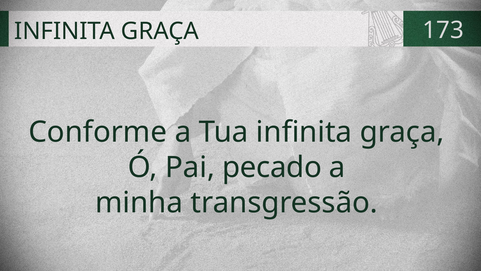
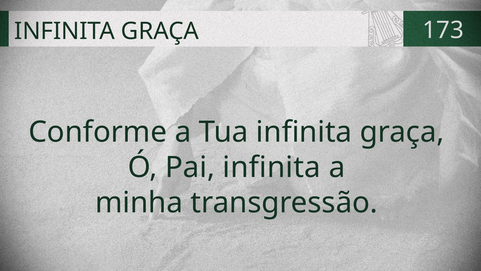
Pai pecado: pecado -> infinita (272, 167)
